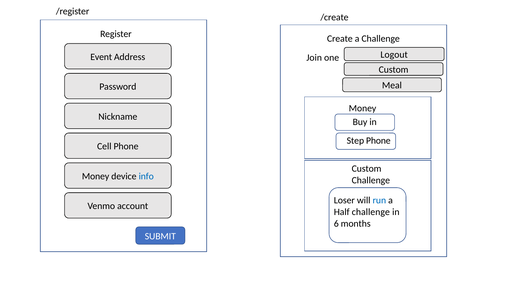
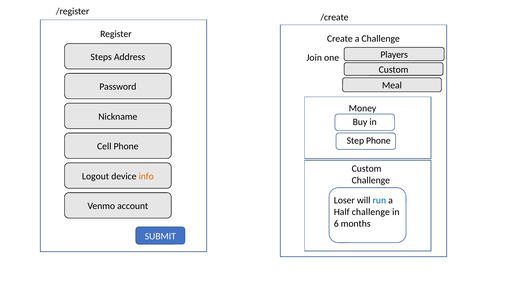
Logout: Logout -> Players (394, 55)
Event: Event -> Steps (101, 57)
Money: Money -> Logout (96, 176)
info colour: blue -> orange (146, 176)
